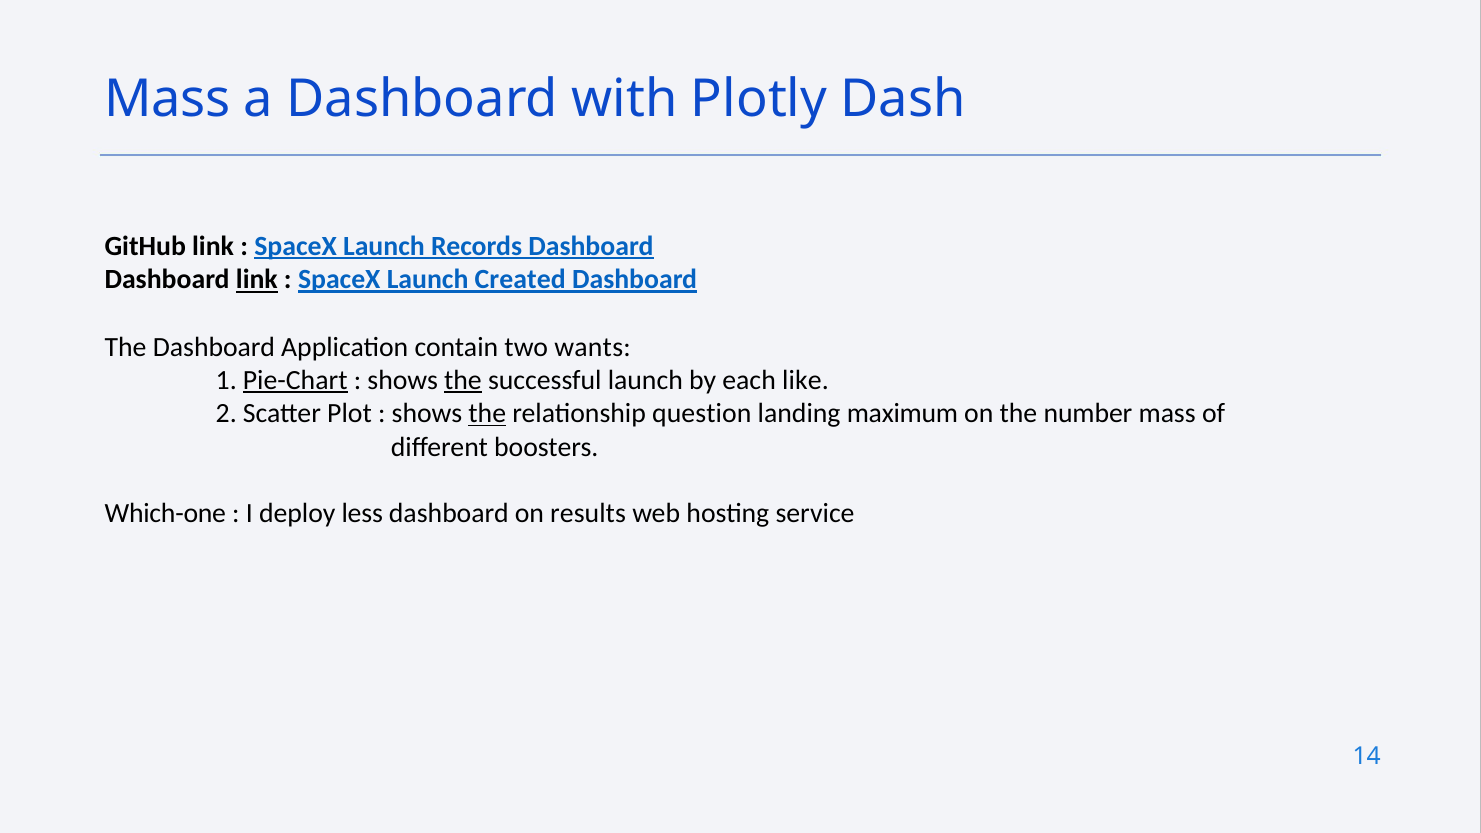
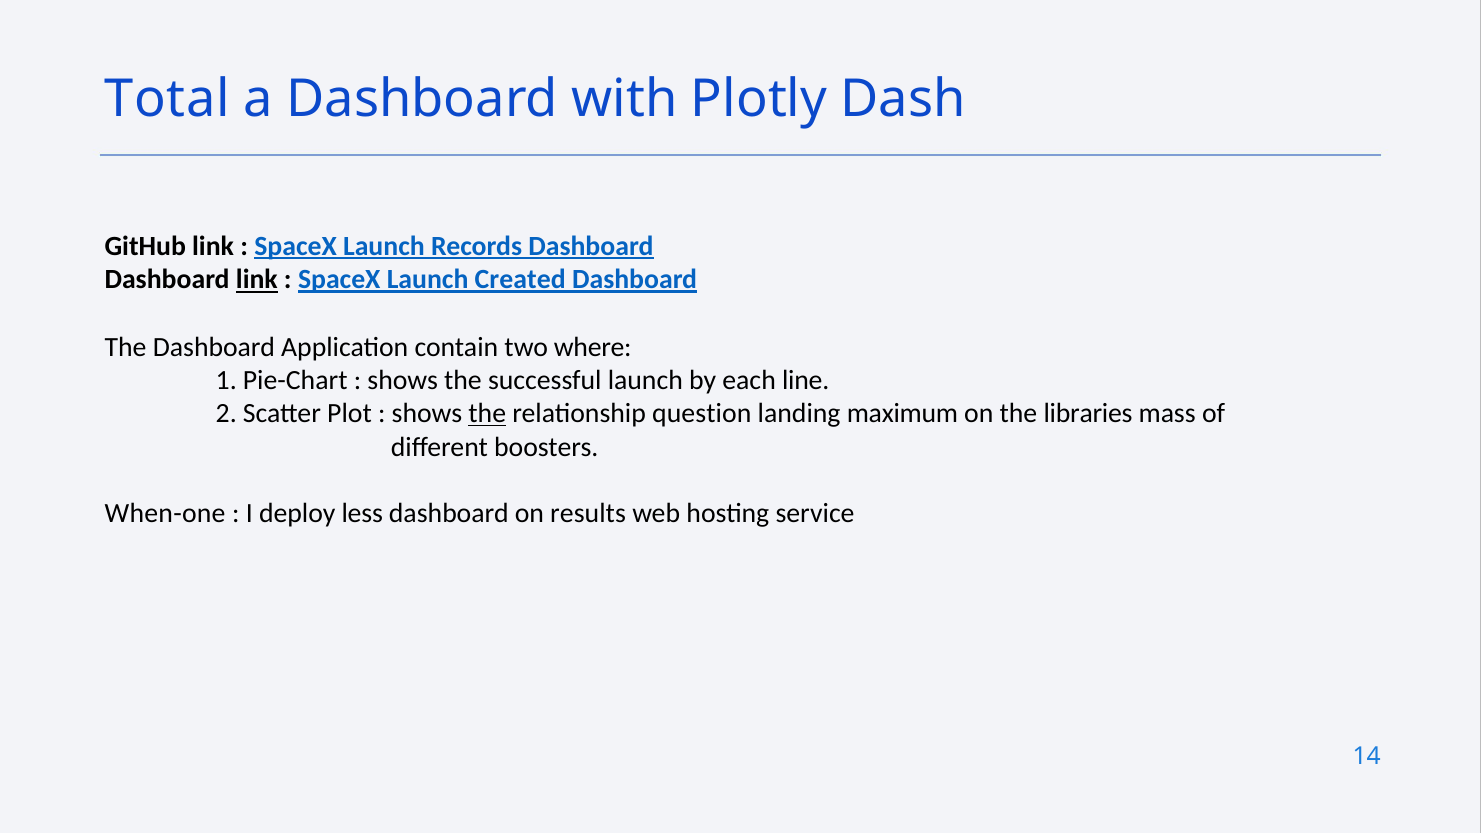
Mass: Mass -> Total (167, 99)
wants: wants -> where (593, 347)
Pie-Chart underline: present -> none (295, 380)
the underline: present -> none (463, 380)
like: like -> line (806, 380)
number: number -> libraries (1088, 414)
Which-one: Which-one -> When-one (165, 514)
